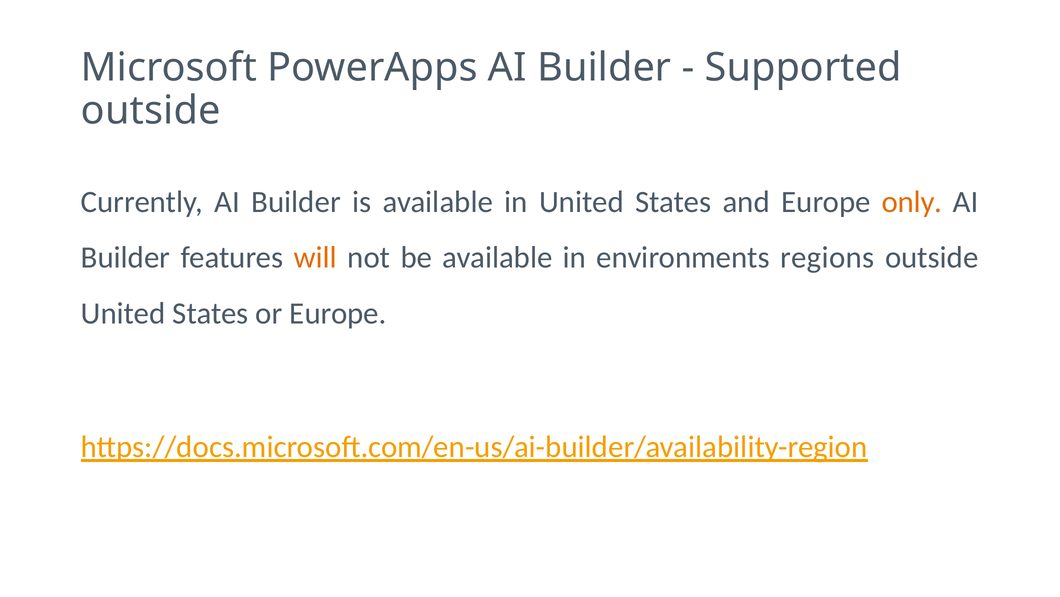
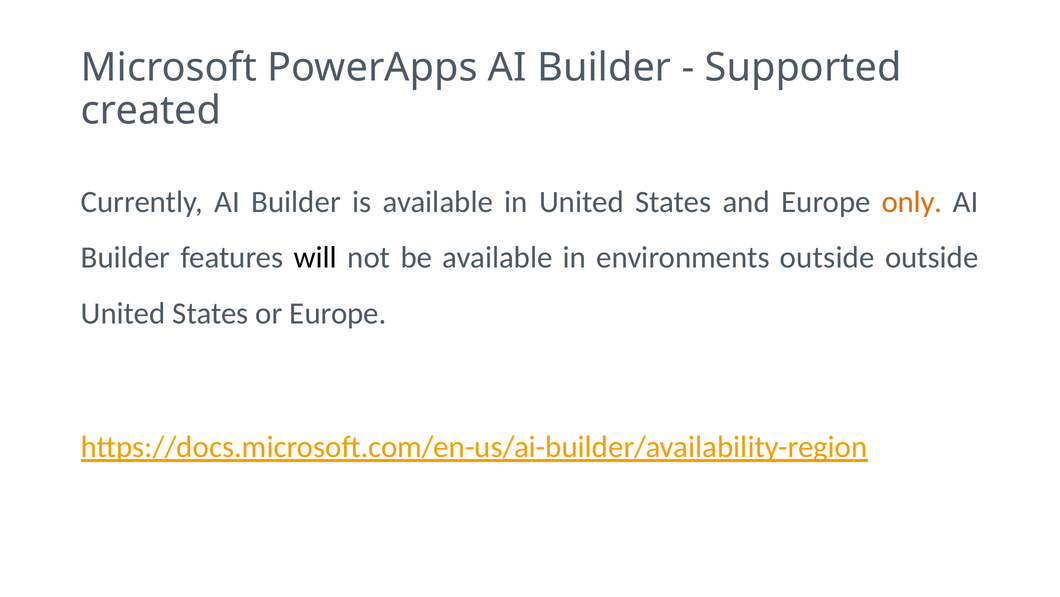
outside: outside -> created (151, 111)
will colour: orange -> black (315, 257)
environments regions: regions -> outside (827, 257)
